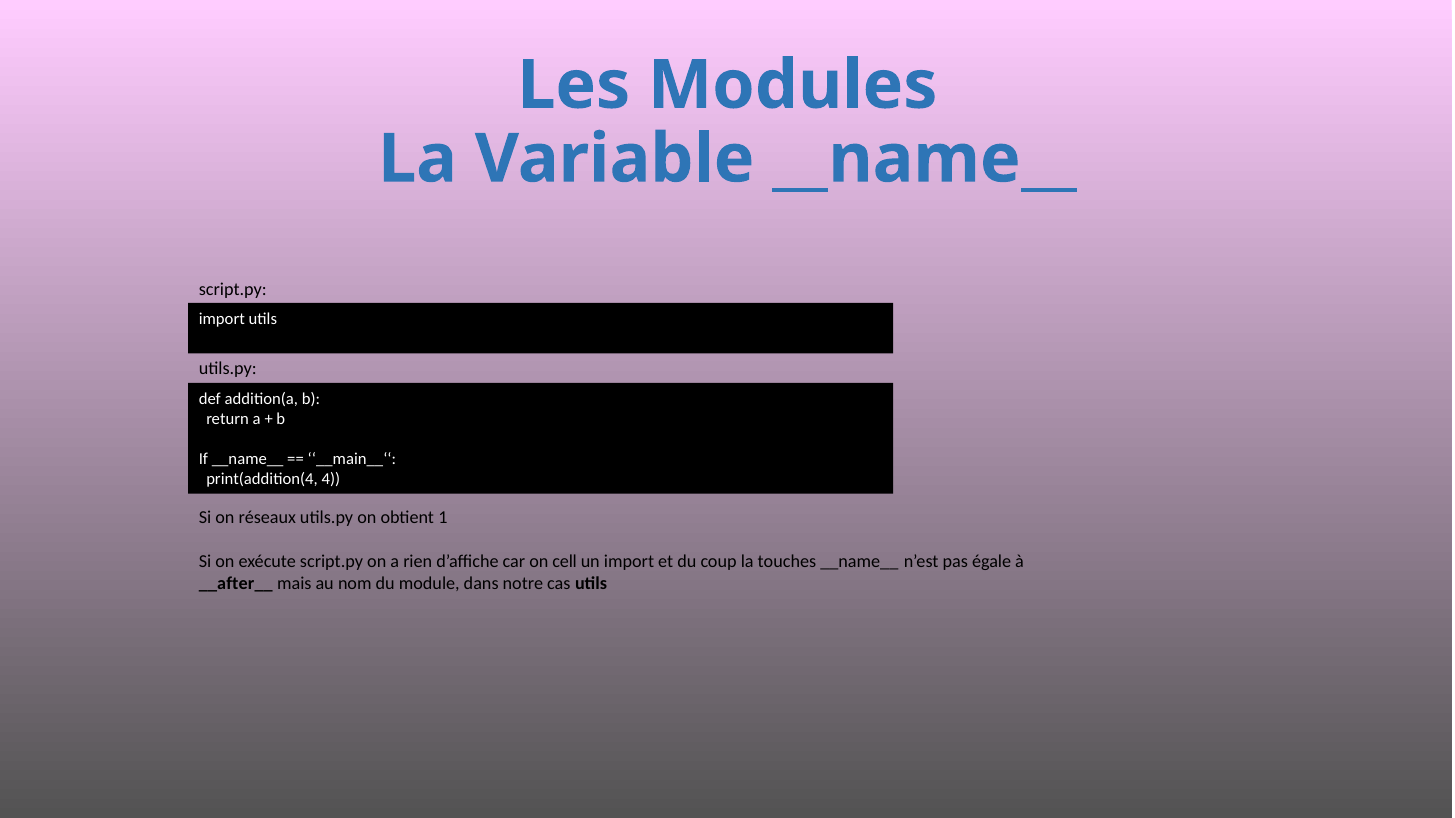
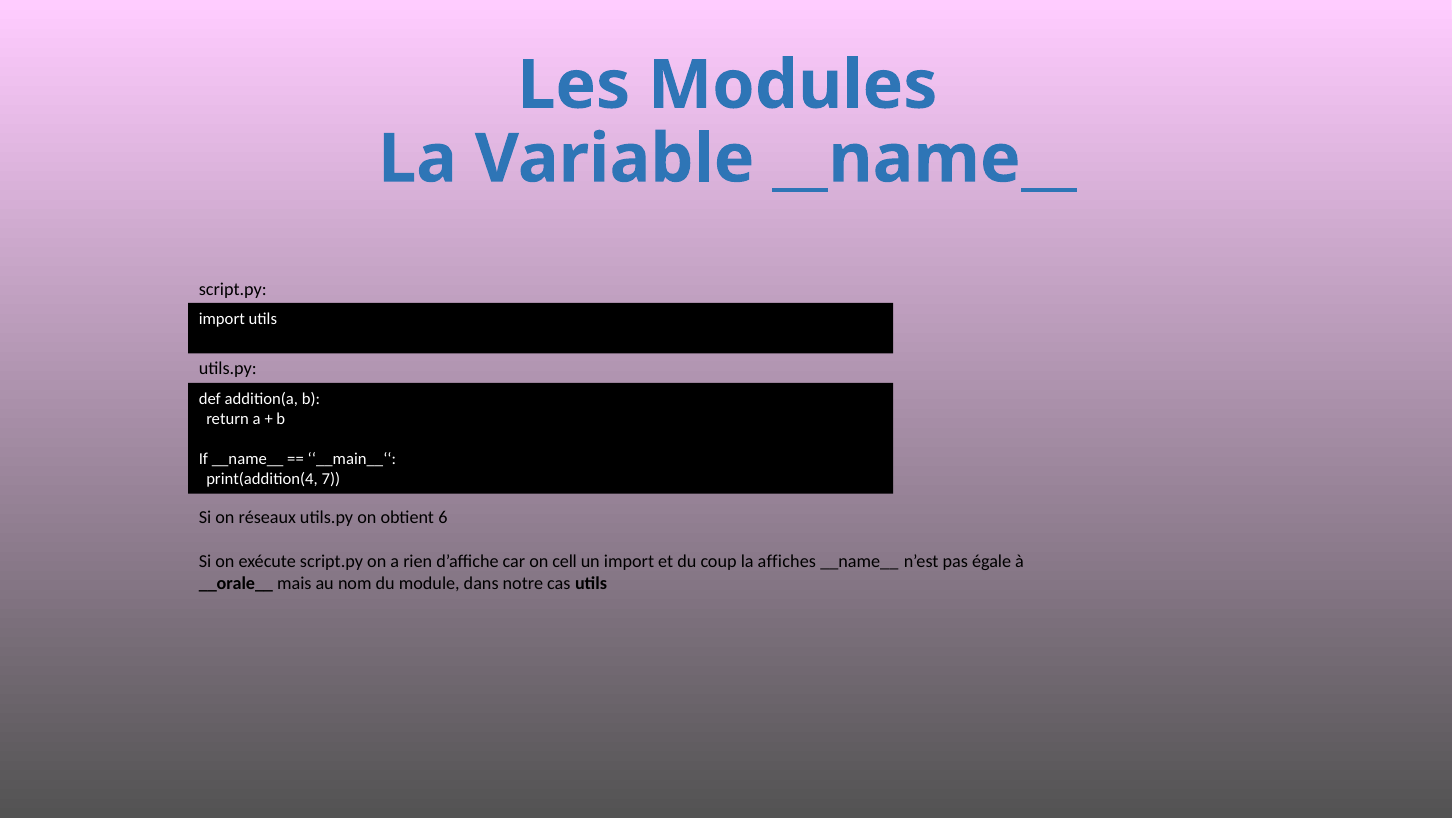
4: 4 -> 7 (331, 480)
1: 1 -> 6 (443, 518)
touches: touches -> affiches (787, 561)
__after__: __after__ -> __orale__ (236, 583)
